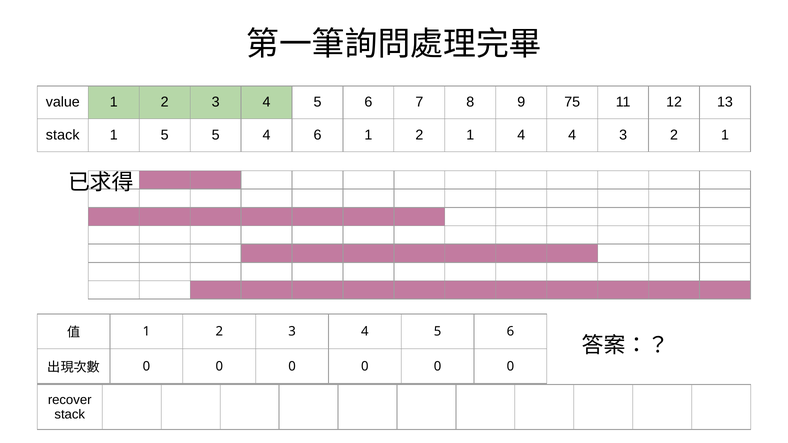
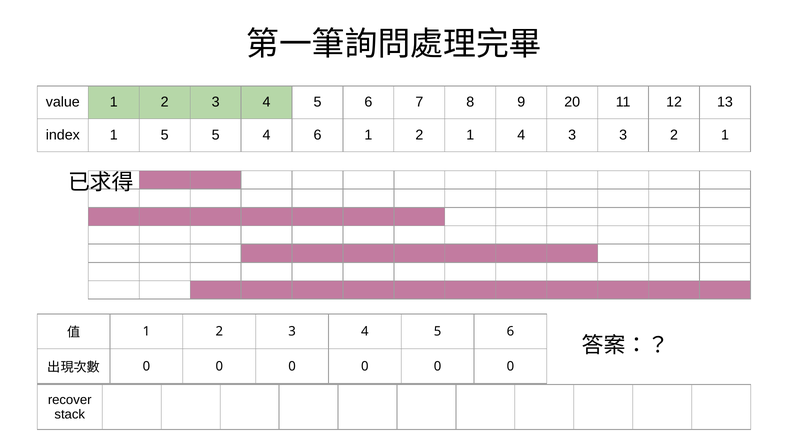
75: 75 -> 20 (572, 102)
stack: stack -> index (63, 135)
4 4: 4 -> 3 (572, 135)
